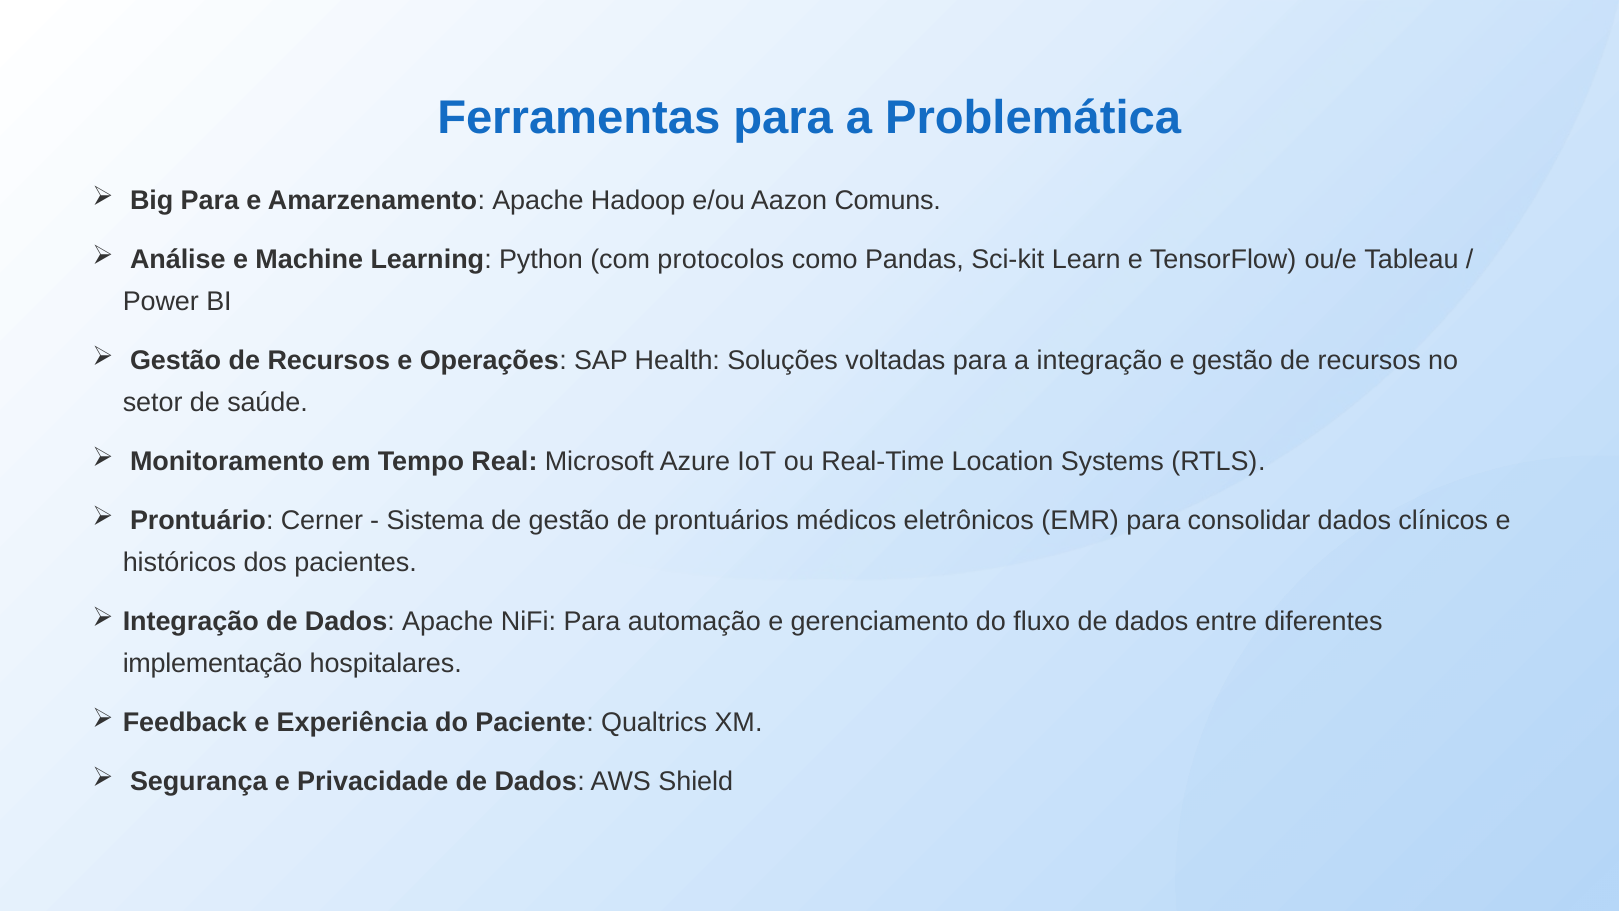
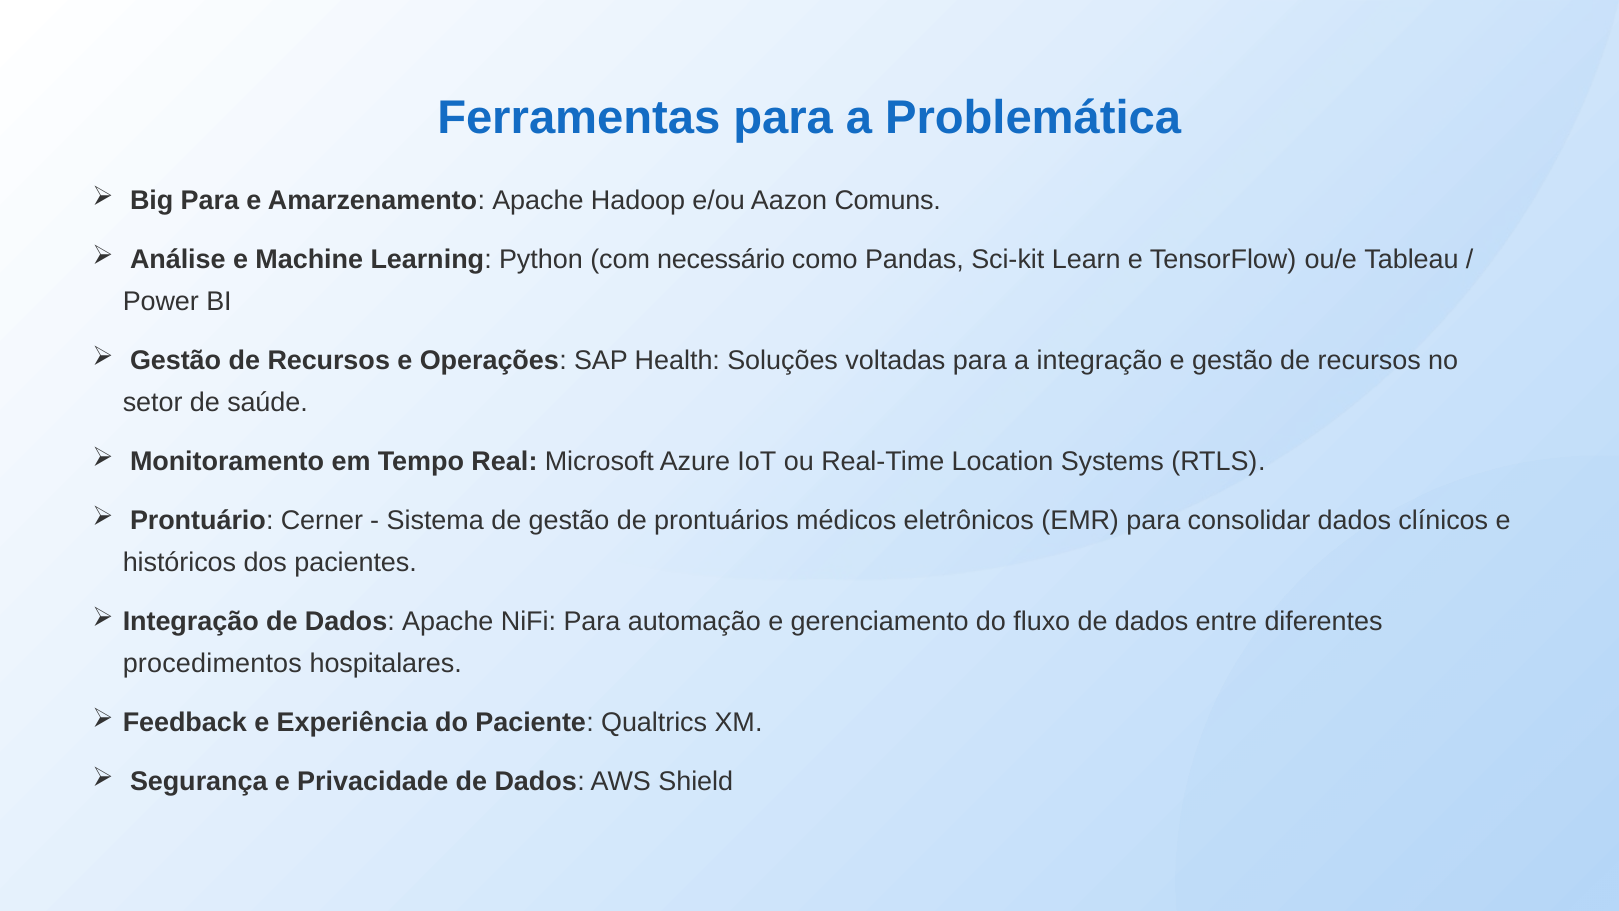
protocolos: protocolos -> necessário (721, 260)
implementação: implementação -> procedimentos (212, 664)
